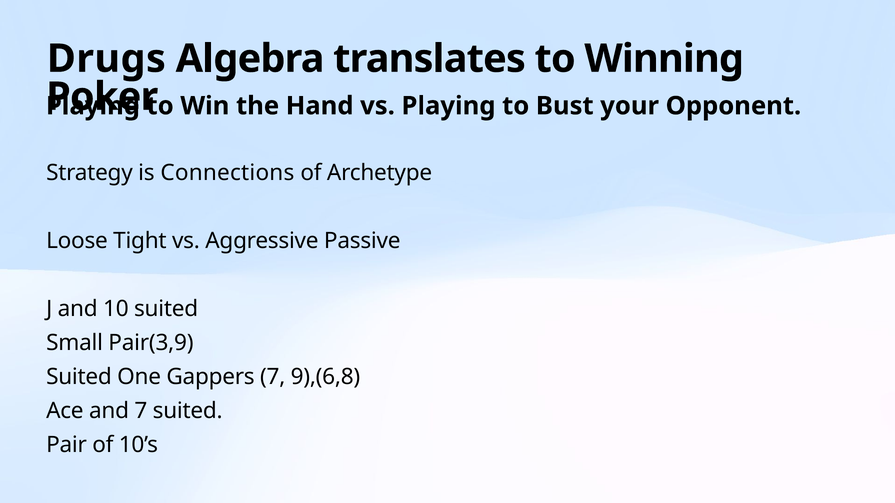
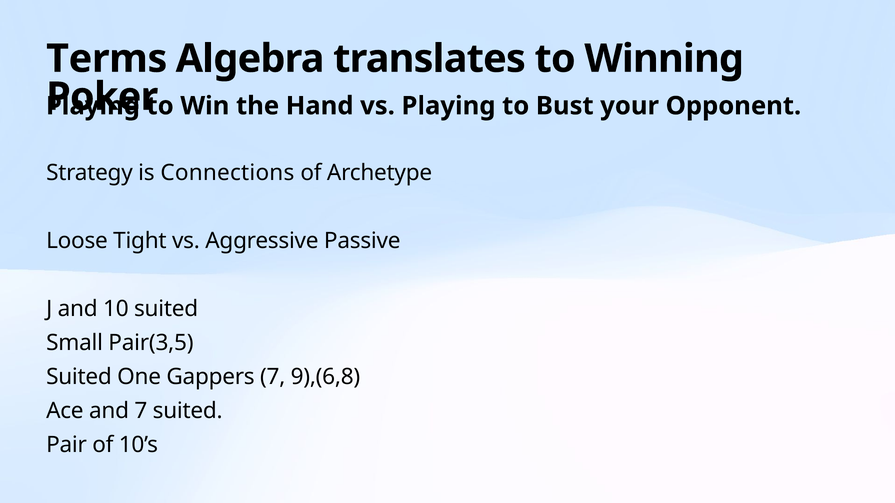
Drugs: Drugs -> Terms (107, 59)
Pair(3,9: Pair(3,9 -> Pair(3,5 (151, 343)
